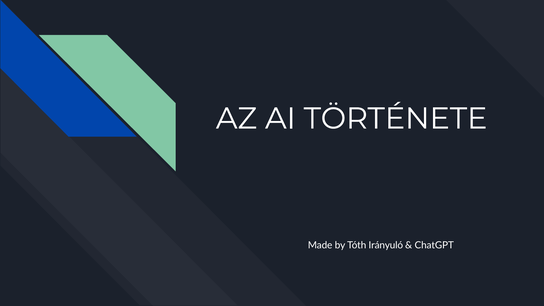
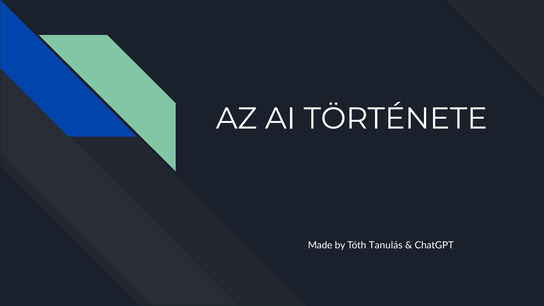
Irányuló: Irányuló -> Tanulás (386, 245)
